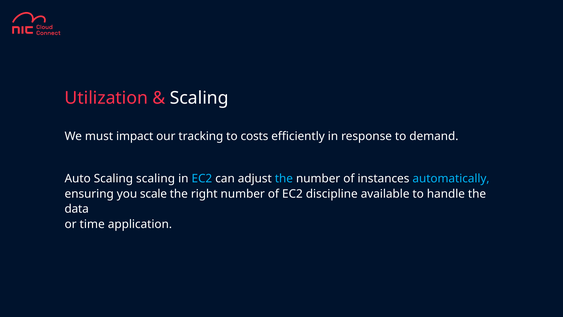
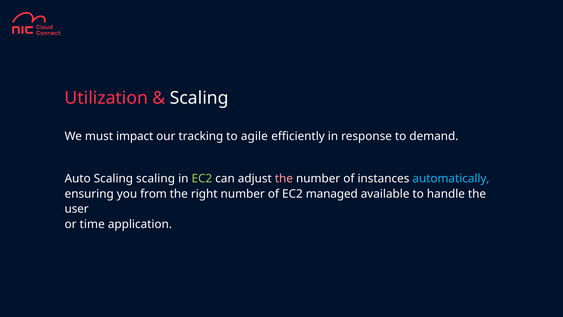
costs: costs -> agile (254, 136)
EC2 colour: light blue -> light green (202, 178)
the colour: light blue -> pink (284, 178)
scale: scale -> from (153, 194)
discipline: discipline -> managed (332, 194)
data: data -> user (77, 209)
